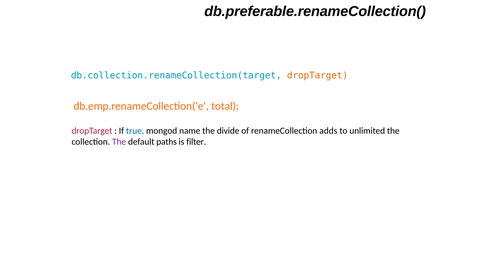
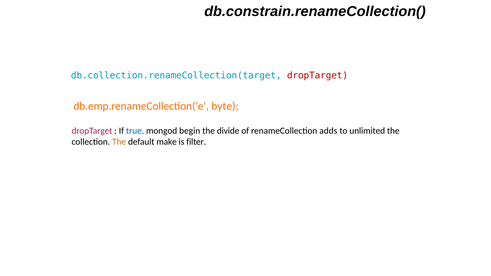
db.preferable.renameCollection(: db.preferable.renameCollection( -> db.constrain.renameCollection( (315, 11)
dropTarget colour: orange -> red (318, 75)
total: total -> byte (225, 106)
name: name -> begin (190, 131)
The colour: purple -> orange (119, 142)
paths: paths -> make (167, 142)
